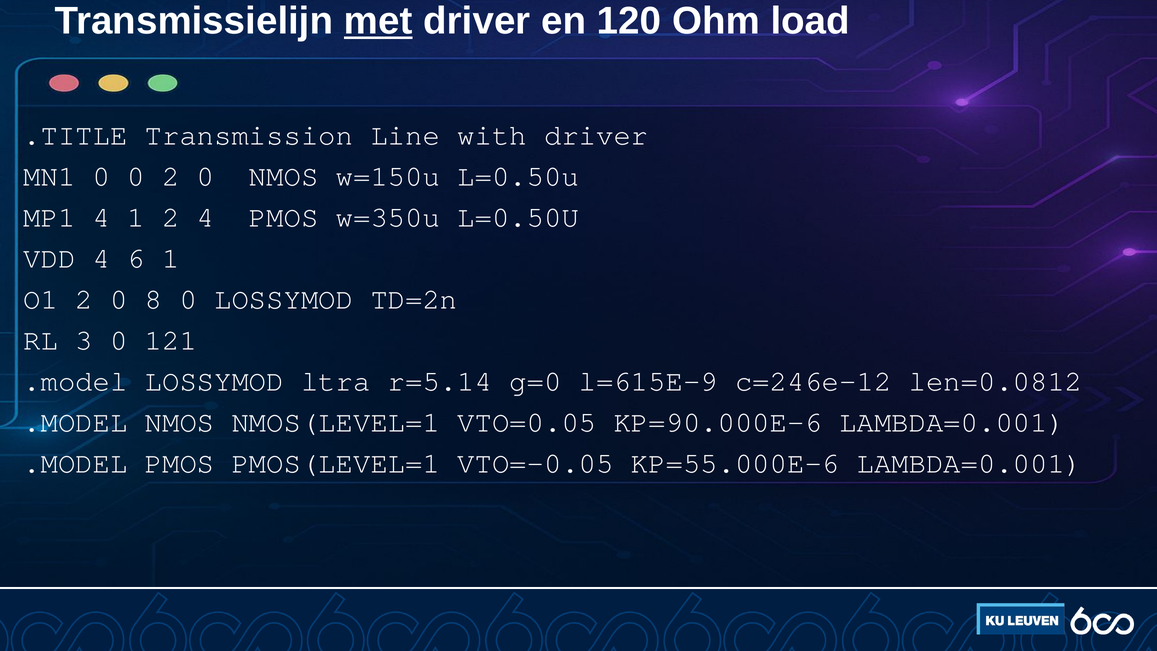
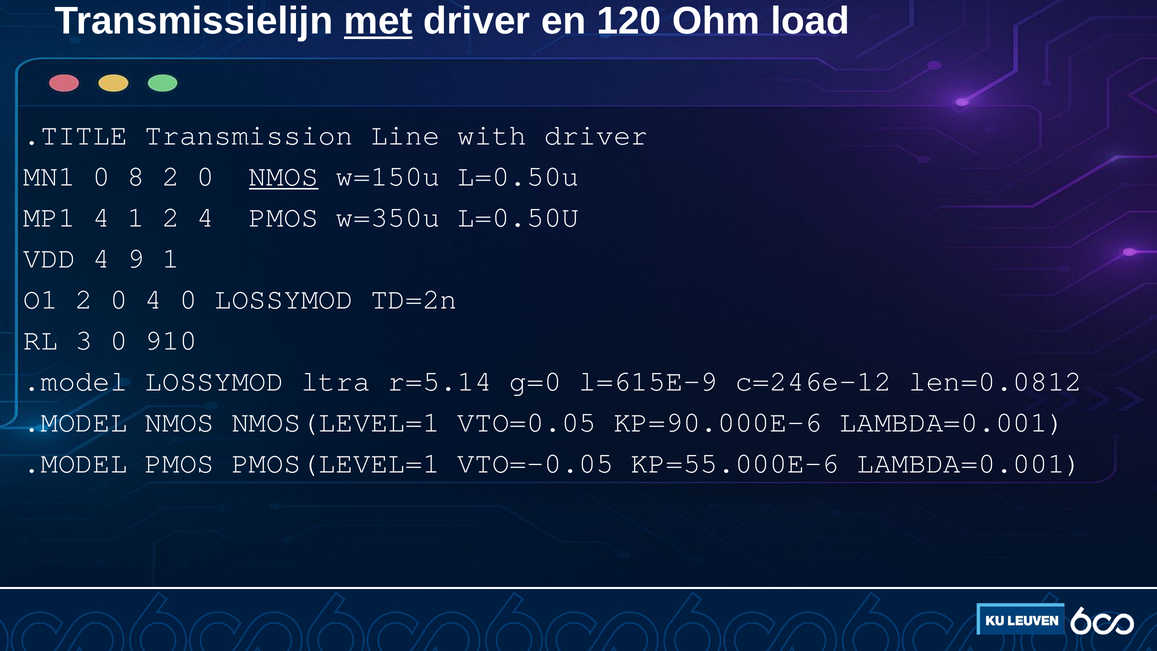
0 0: 0 -> 8 (136, 176)
NMOS underline: none -> present (284, 176)
6: 6 -> 9 (136, 258)
0 8: 8 -> 4 (154, 299)
121: 121 -> 910 (171, 340)
